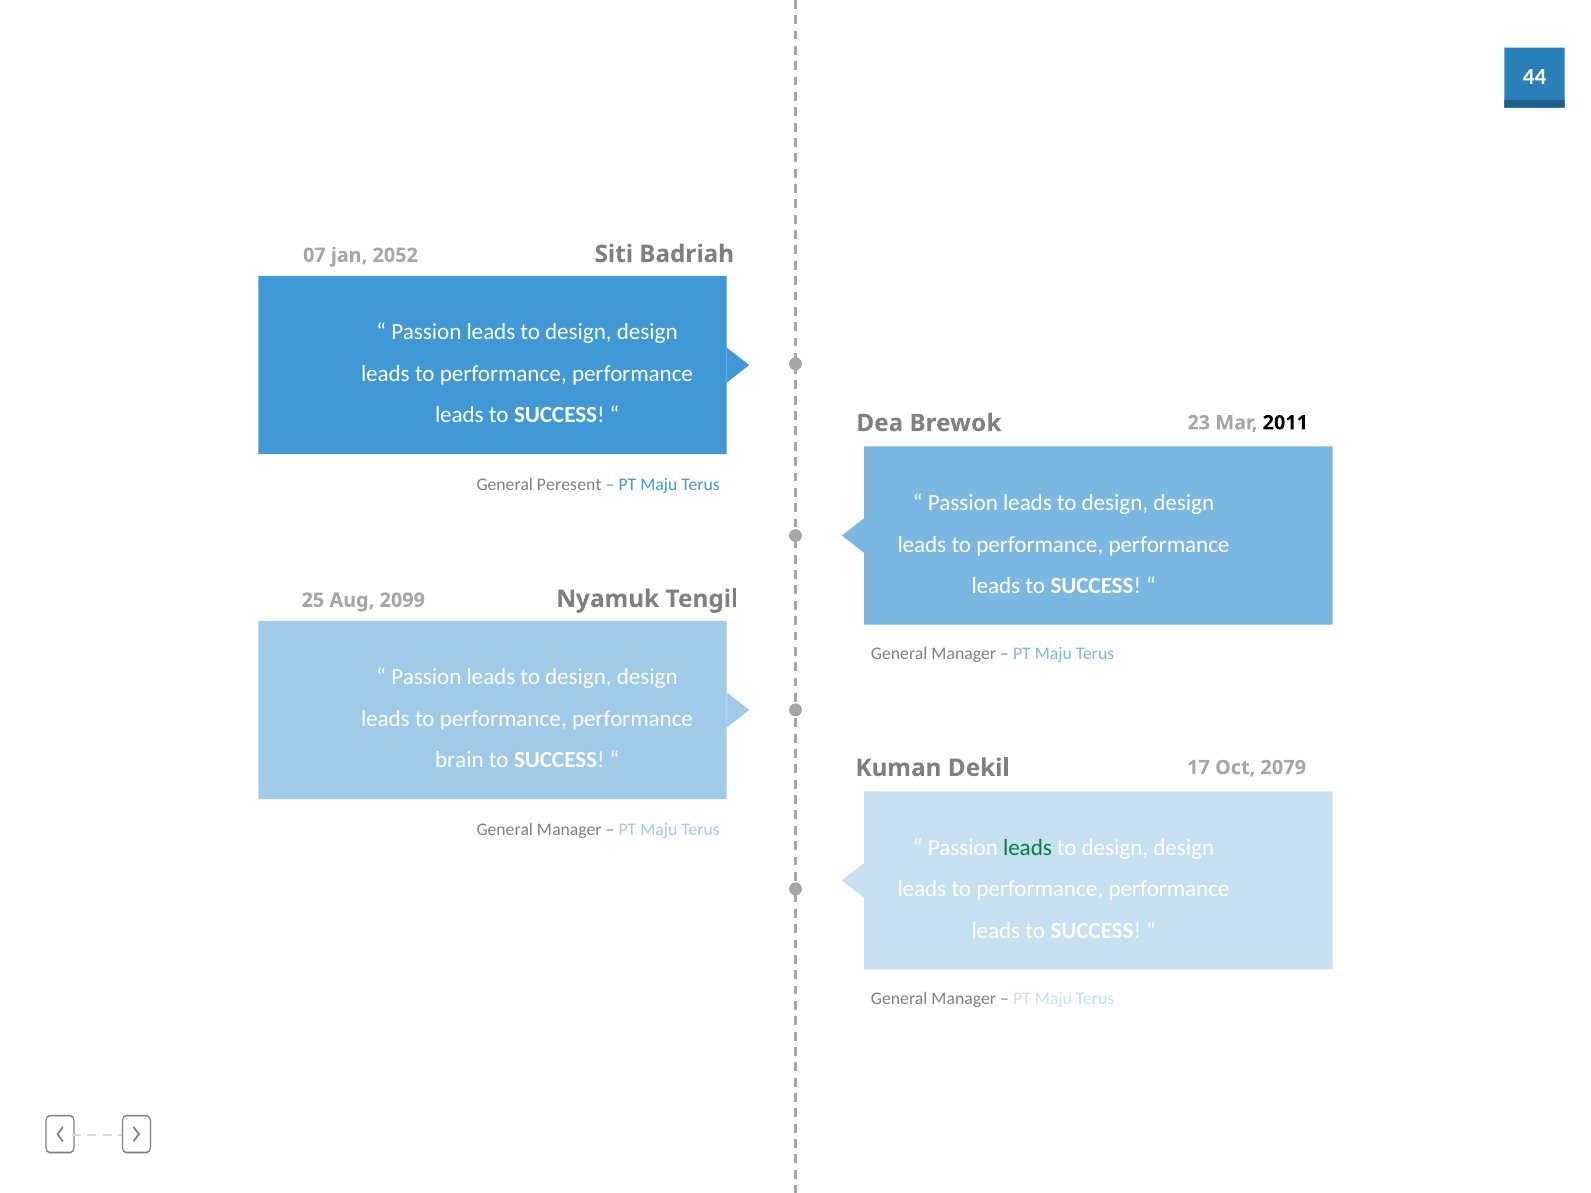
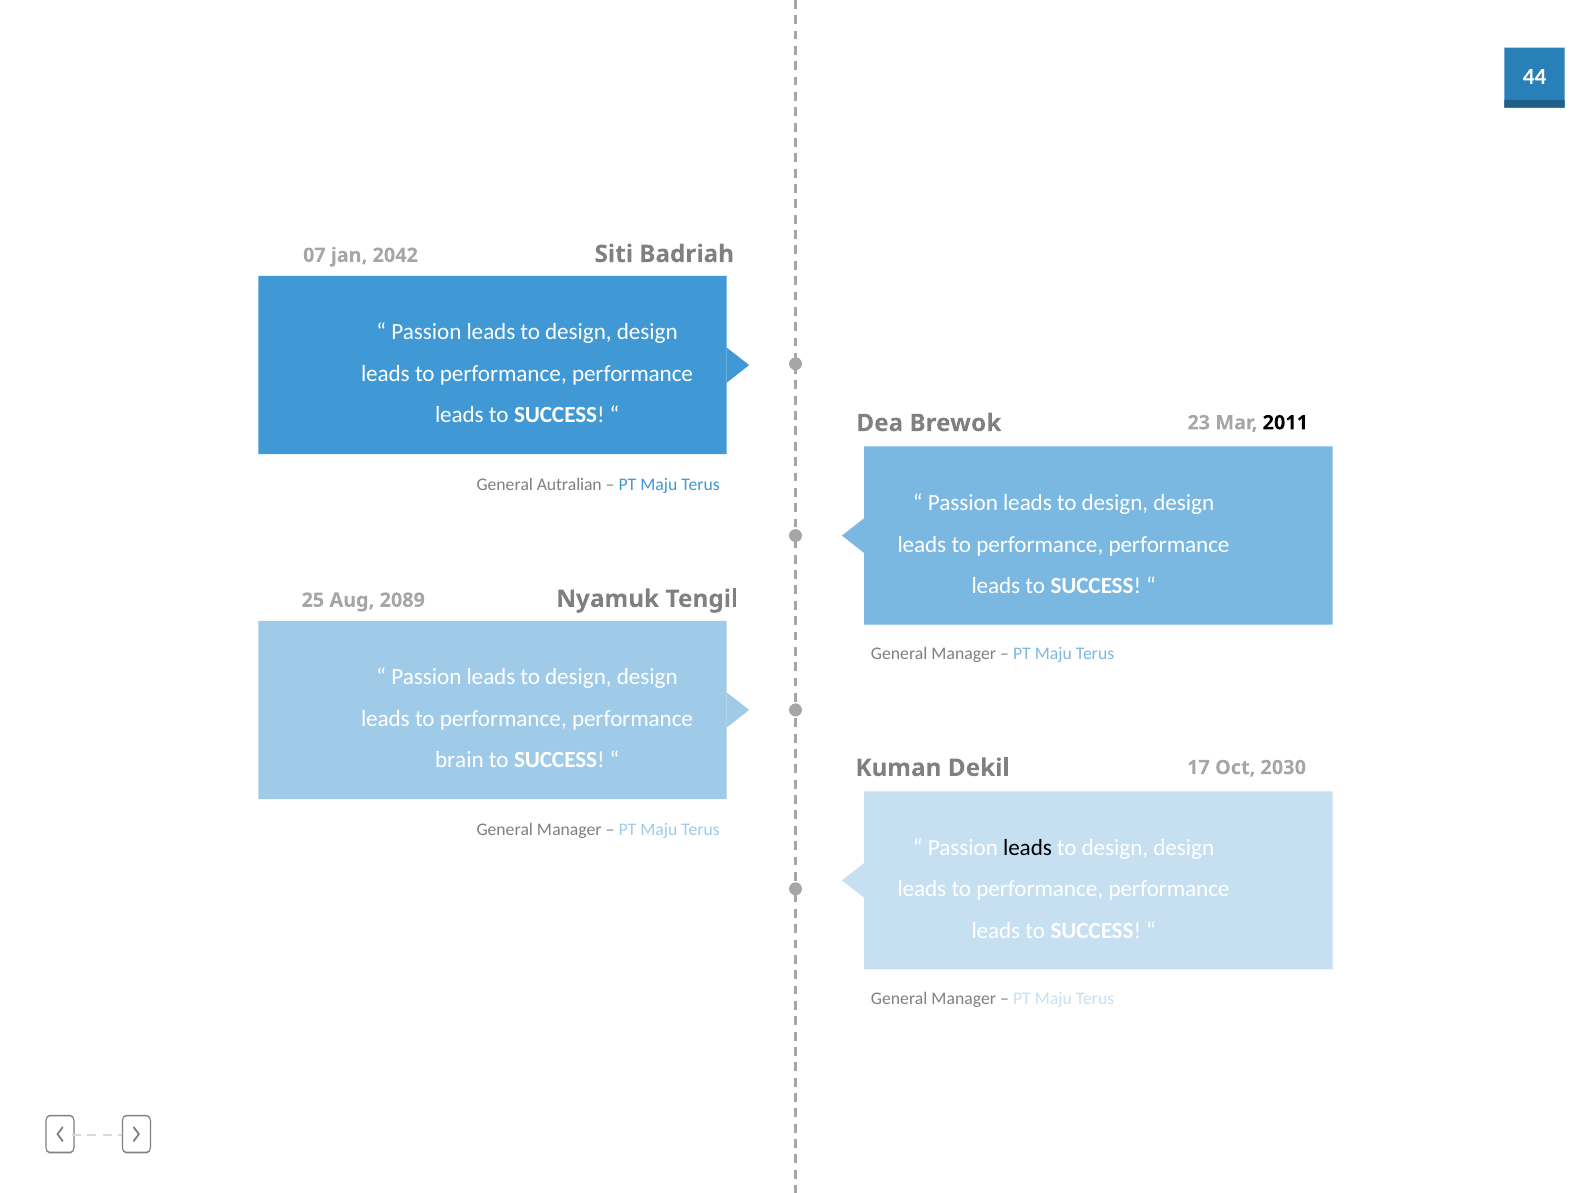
2052: 2052 -> 2042 (395, 255)
Peresent: Peresent -> Autralian (569, 485)
2099: 2099 -> 2089 (402, 600)
2079: 2079 -> 2030 (1283, 768)
leads colour: green -> black (1027, 848)
